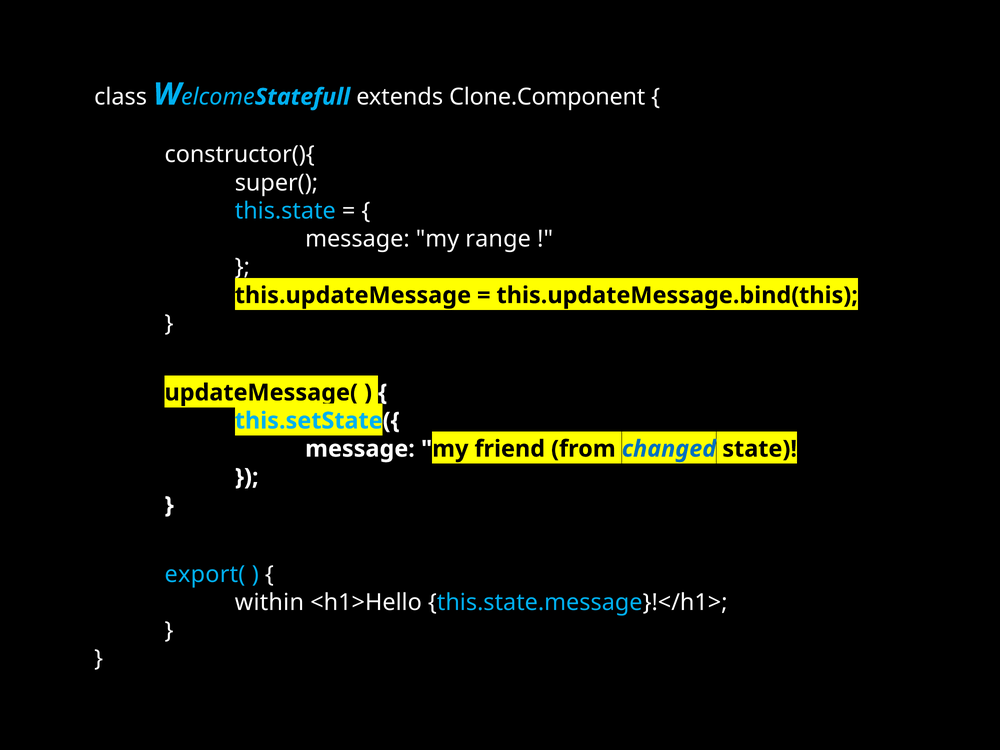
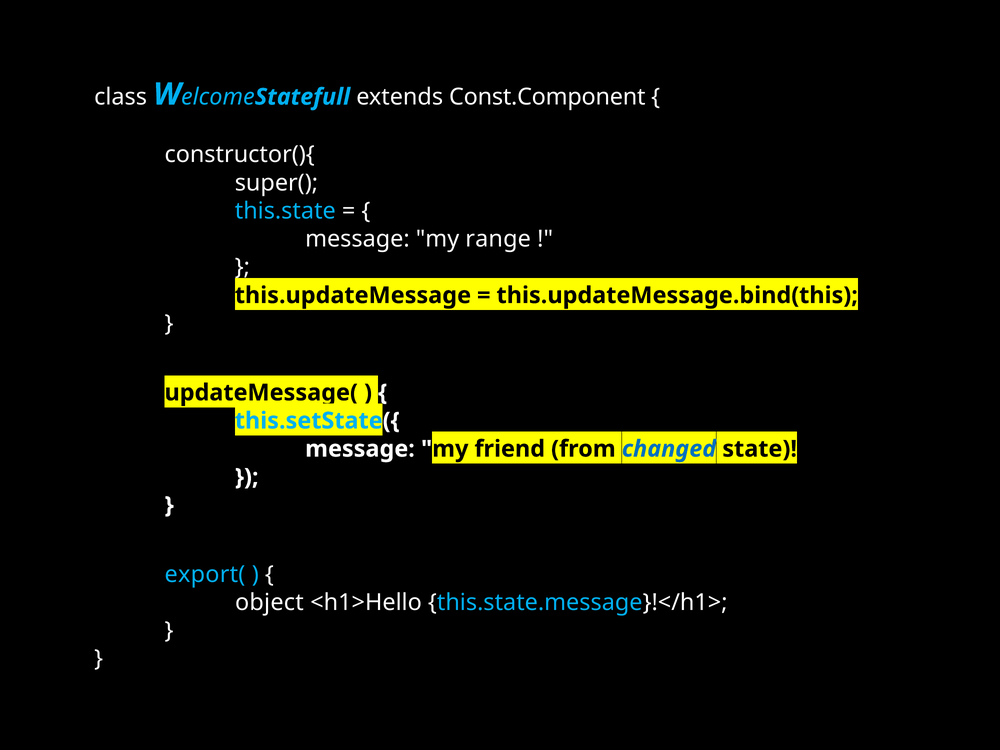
Clone.Component: Clone.Component -> Const.Component (547, 97)
within: within -> object (269, 602)
